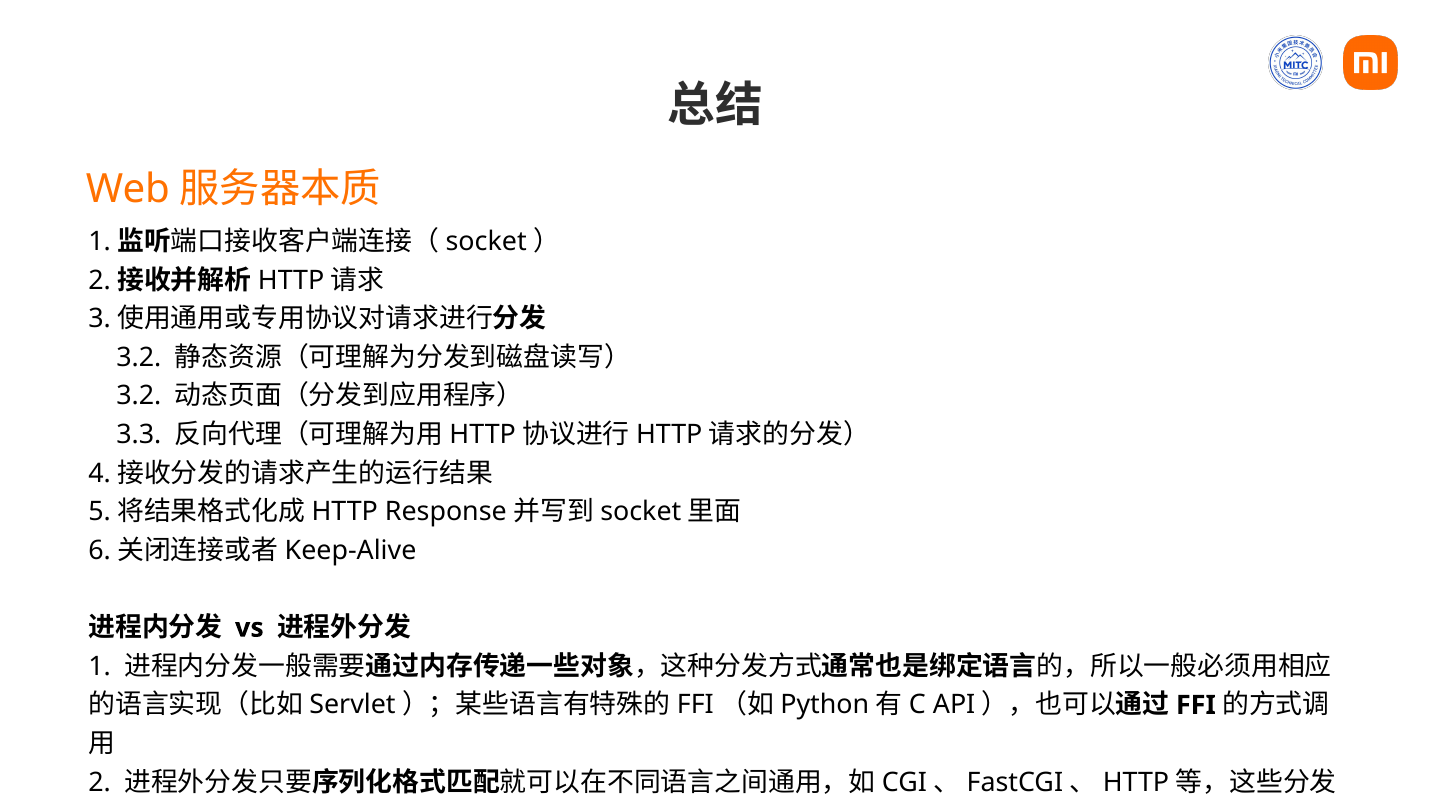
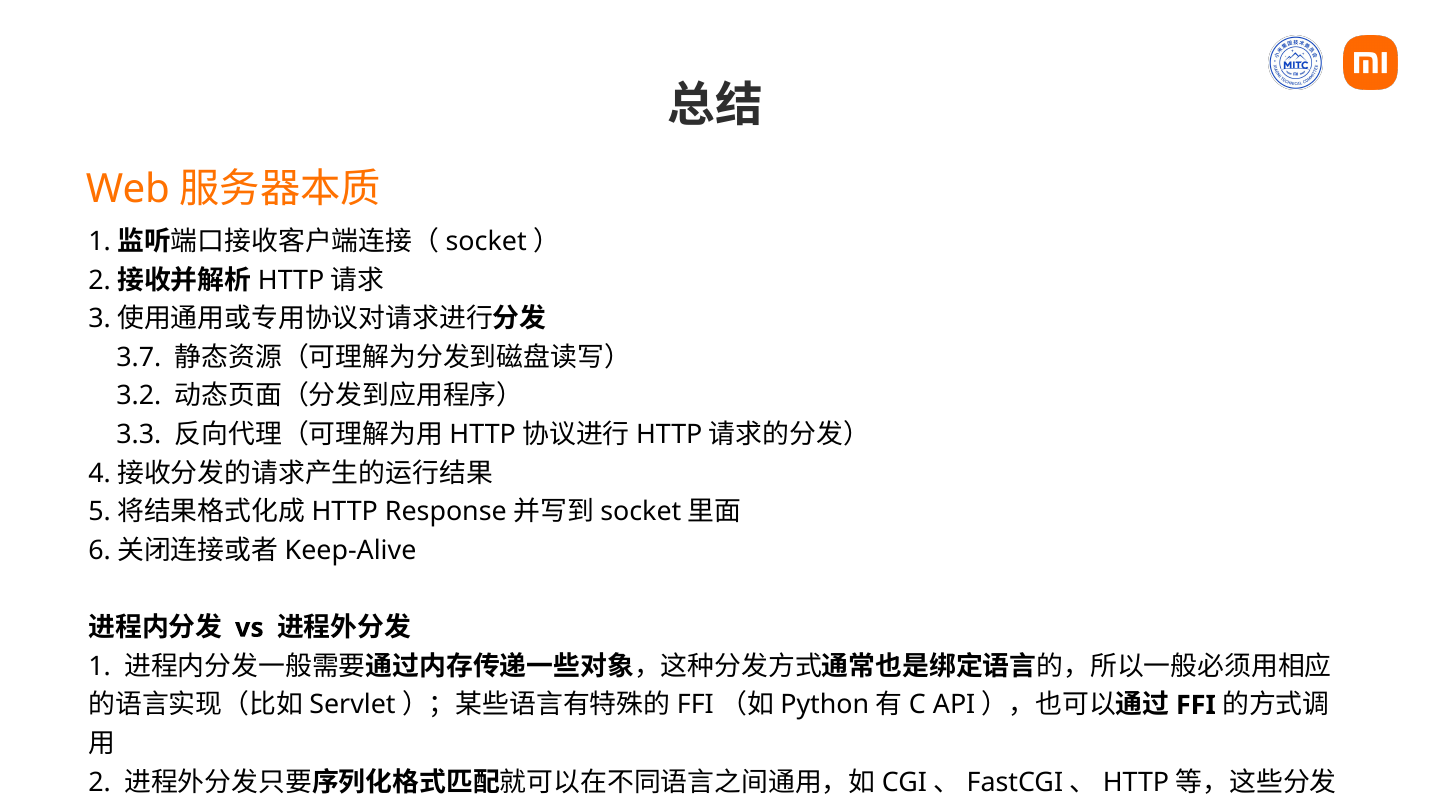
3.2: 3.2 -> 3.7 (139, 357)
